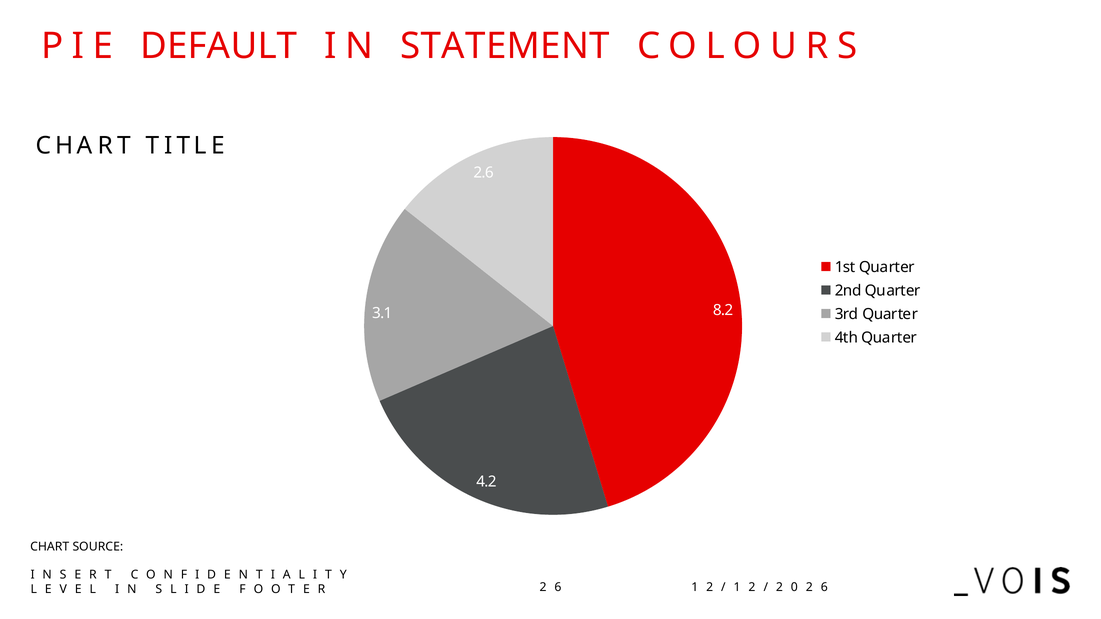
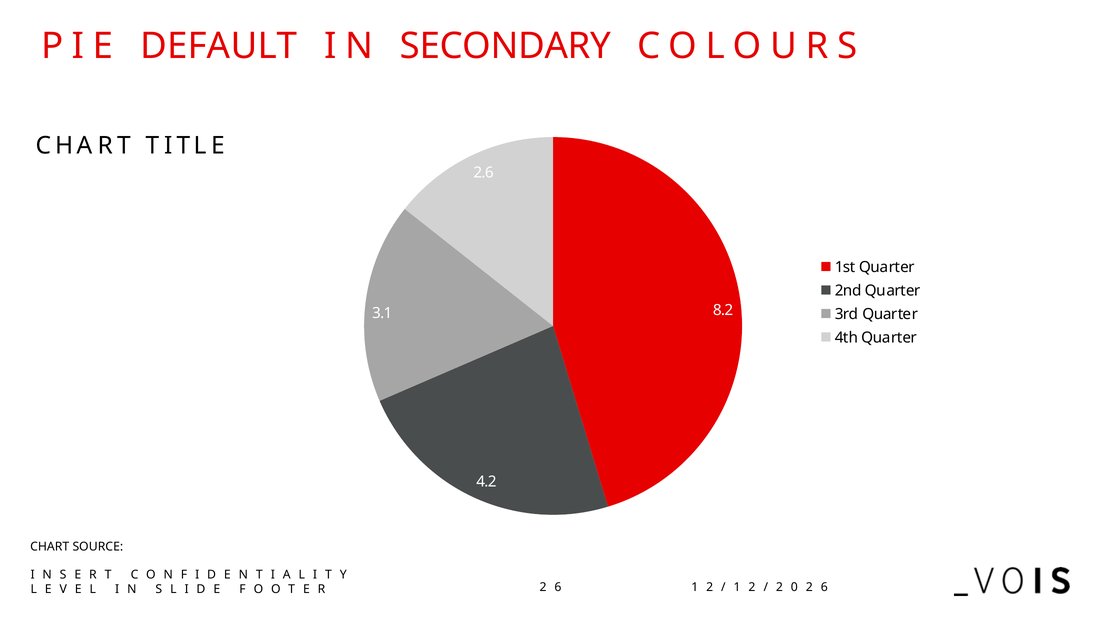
STATEMENT: STATEMENT -> SECONDARY (505, 46)
